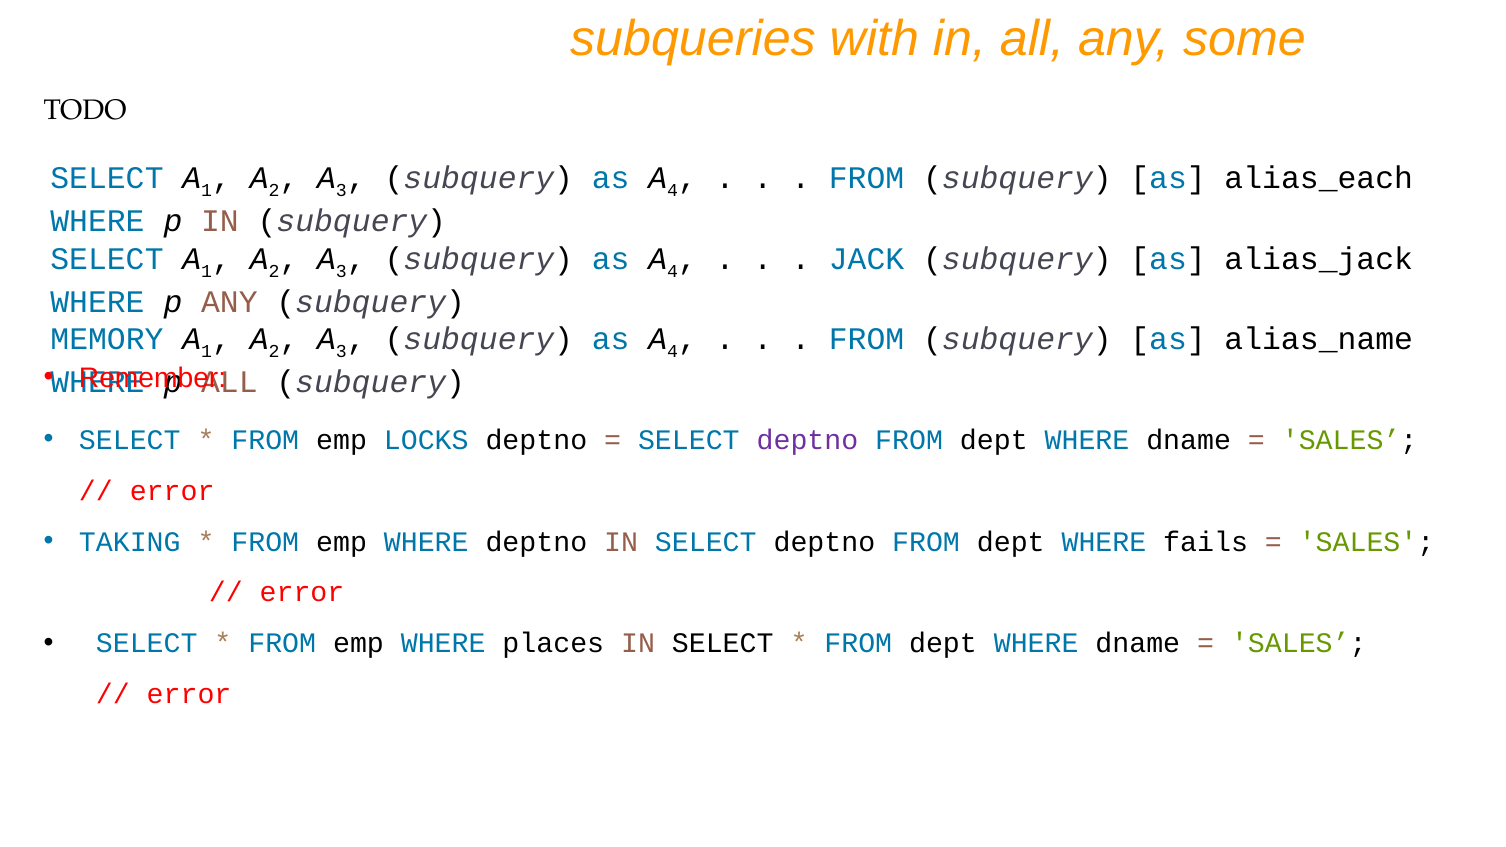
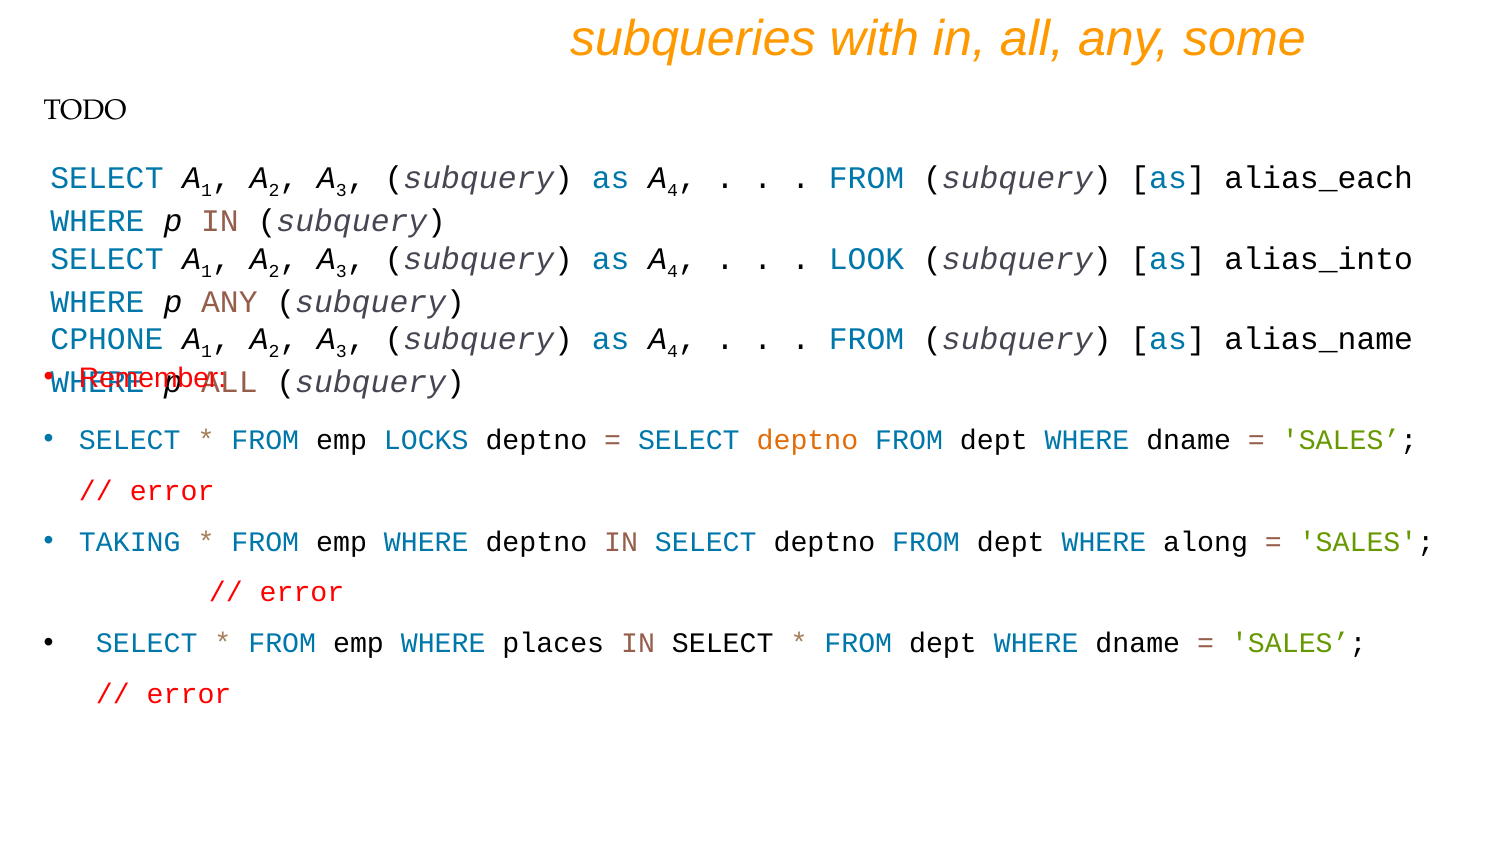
JACK: JACK -> LOOK (867, 259)
alias_jack: alias_jack -> alias_into (1319, 259)
MEMORY: MEMORY -> CPHONE (107, 340)
deptno colour: purple -> orange (807, 440)
fails: fails -> along (1206, 542)
